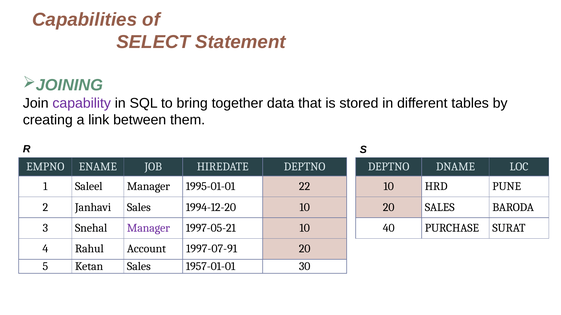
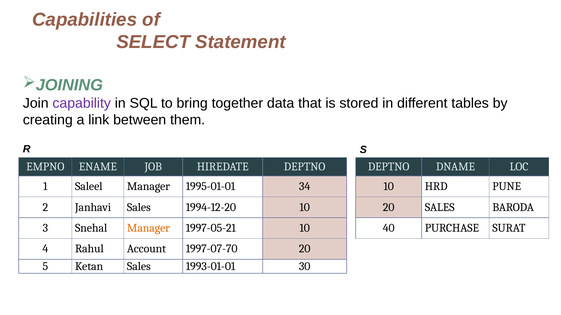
22: 22 -> 34 (305, 187)
Manager colour: purple -> orange (148, 228)
1997-07-91: 1997-07-91 -> 1997-07-70 (212, 249)
1957-01-01: 1957-01-01 -> 1993-01-01 (211, 267)
